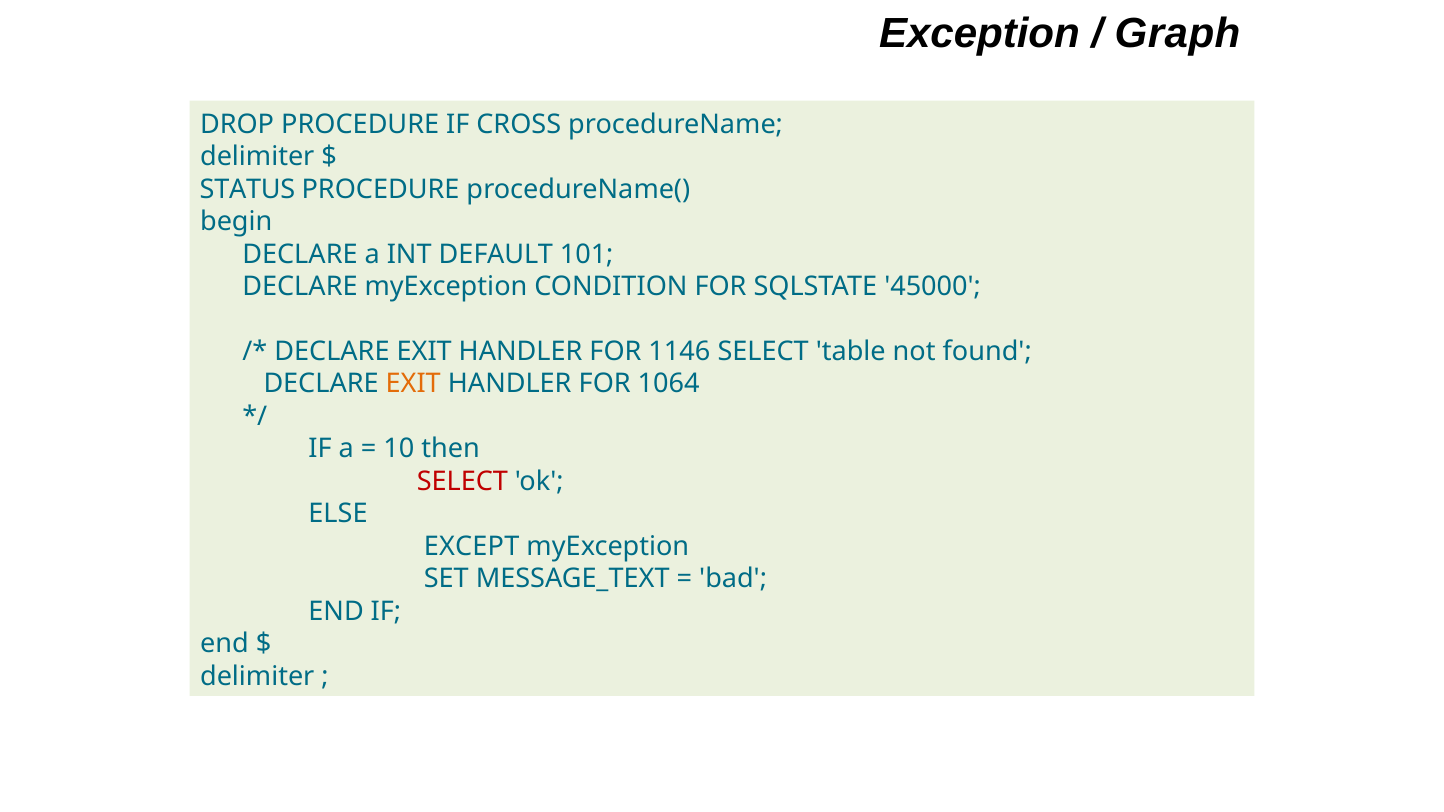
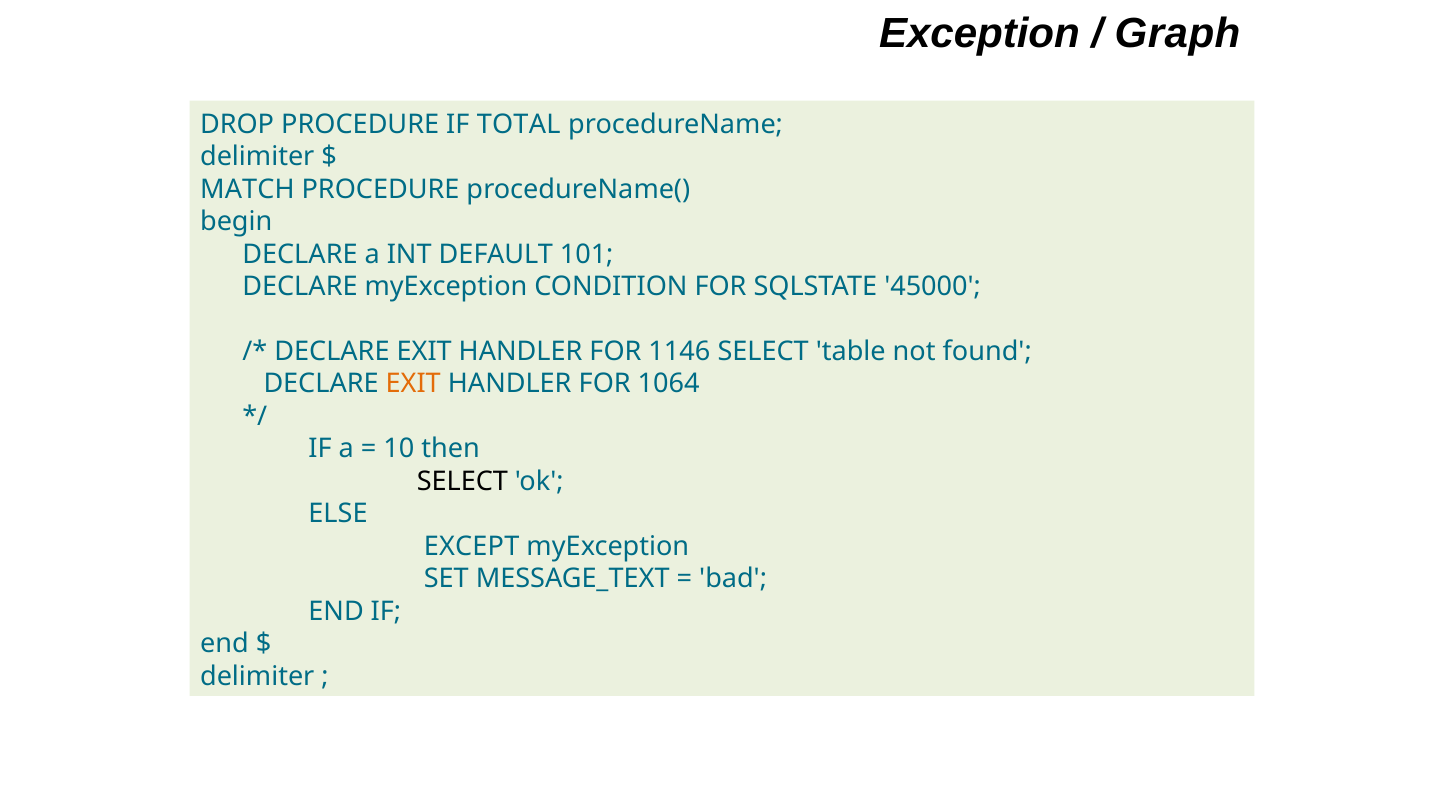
CROSS: CROSS -> TOTAL (519, 124)
STATUS: STATUS -> MATCH (247, 189)
SELECT colour: red -> black (462, 482)
